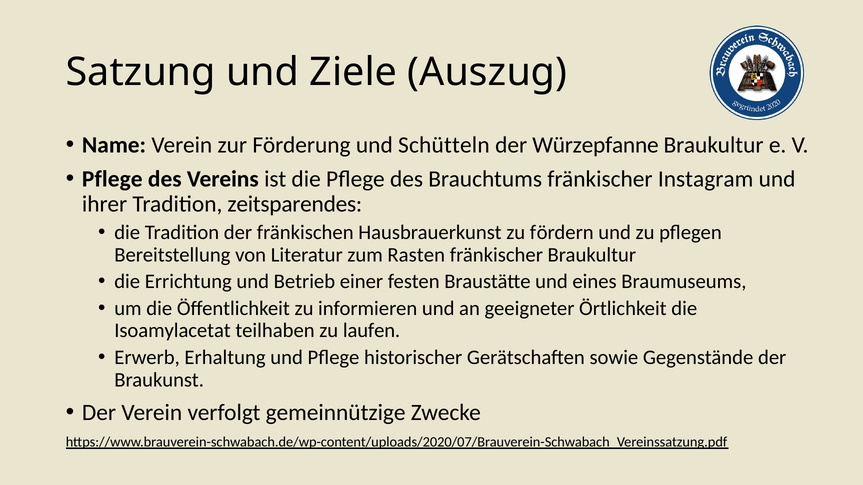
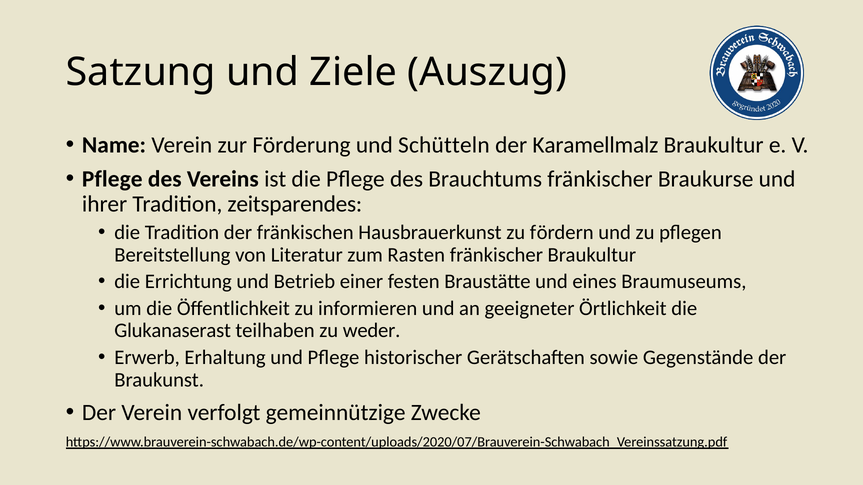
Würzepfanne: Würzepfanne -> Karamellmalz (595, 145)
Instagram: Instagram -> Braukurse (706, 179)
Isoamylacetat: Isoamylacetat -> Glukanaserast (173, 331)
laufen: laufen -> weder (372, 331)
